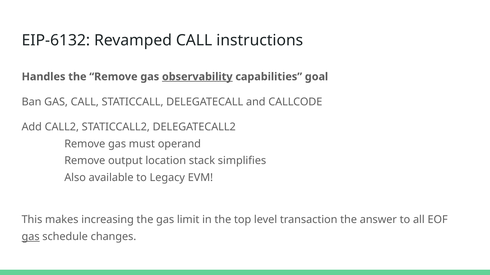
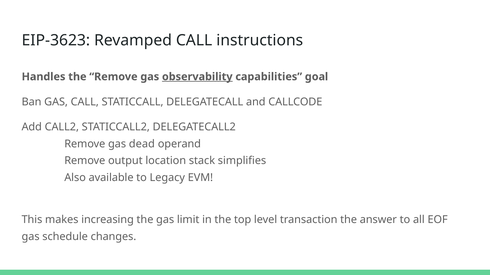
EIP-6132: EIP-6132 -> EIP-3623 (56, 40)
must: must -> dead (142, 144)
gas underline: present -> none (31, 237)
